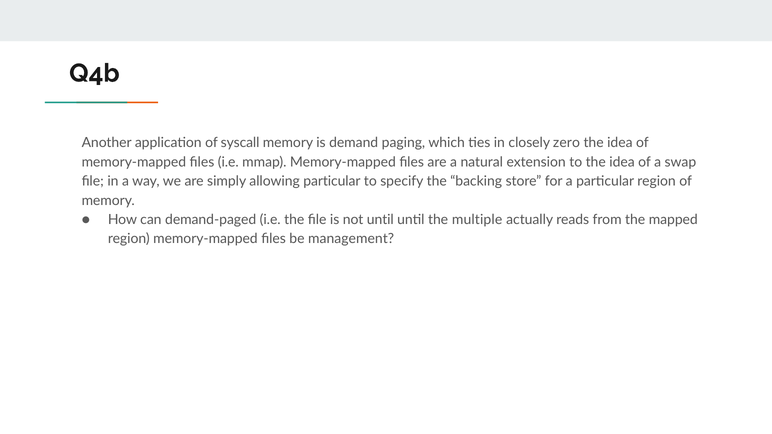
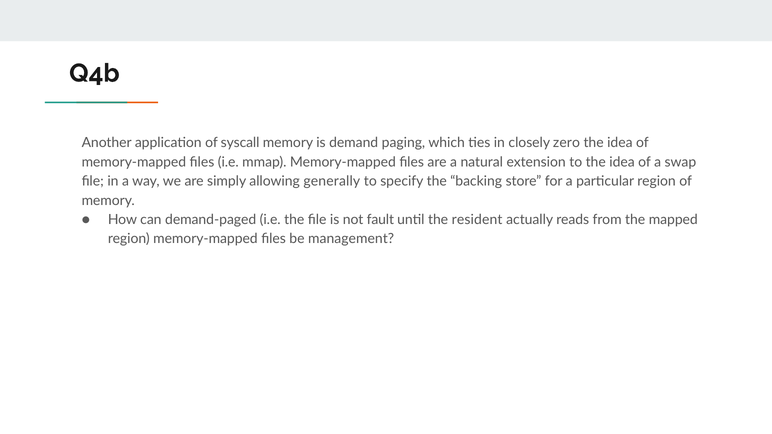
allowing particular: particular -> generally (332, 181)
not until: until -> fault (380, 220)
multiple: multiple -> resident (477, 220)
